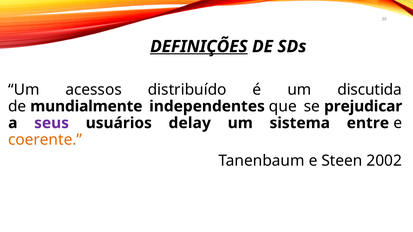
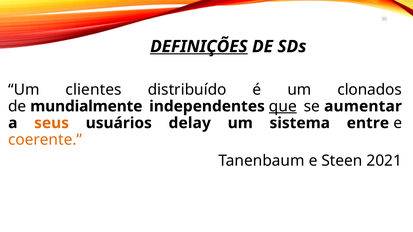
acessos: acessos -> clientes (94, 90)
discutida: discutida -> clonados (370, 90)
que underline: none -> present (283, 106)
prejudicar: prejudicar -> aumentar (363, 106)
seus colour: purple -> orange (52, 123)
2002: 2002 -> 2021 (384, 161)
